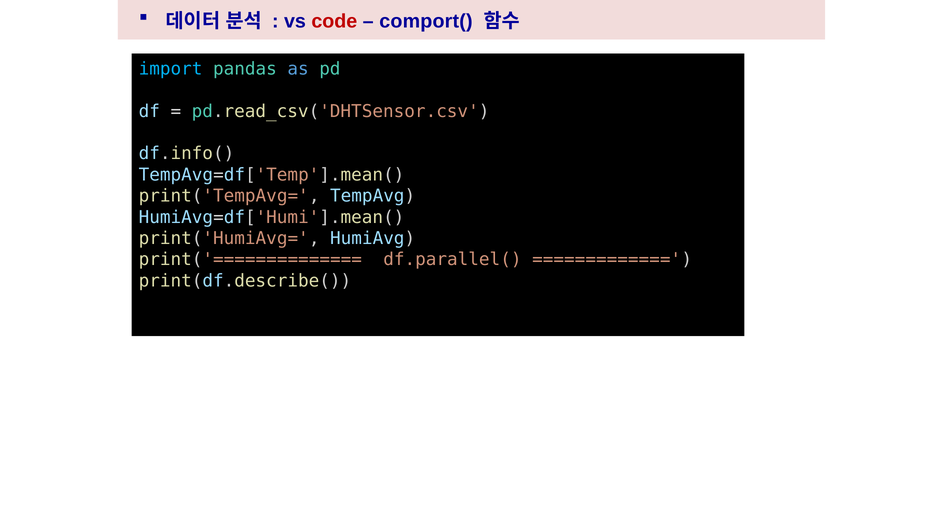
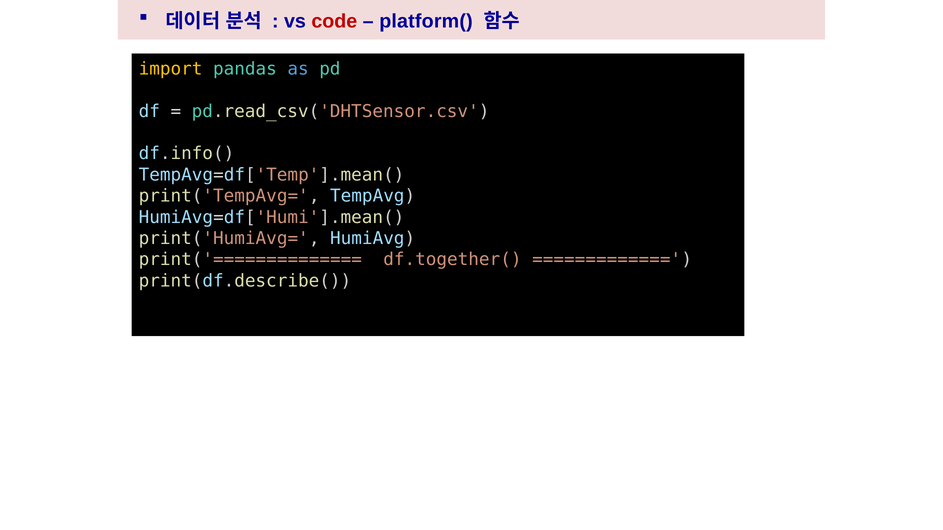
comport(: comport( -> platform( (426, 21)
import colour: light blue -> yellow (171, 69)
df.parallel(: df.parallel( -> df.together( (452, 260)
